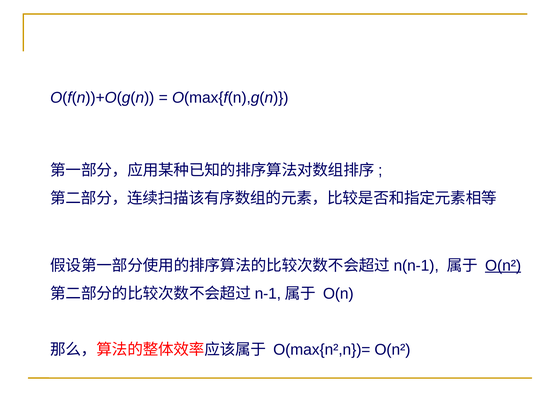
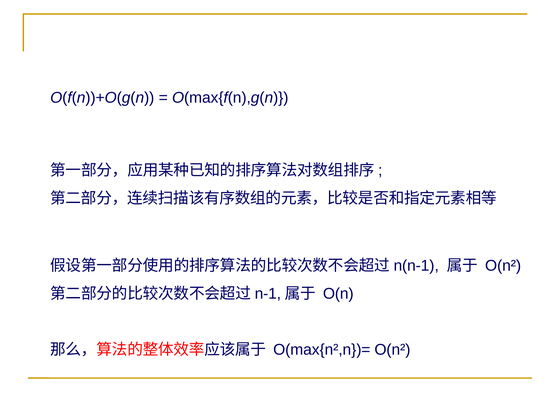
O(n² underline: present -> none (503, 266)
